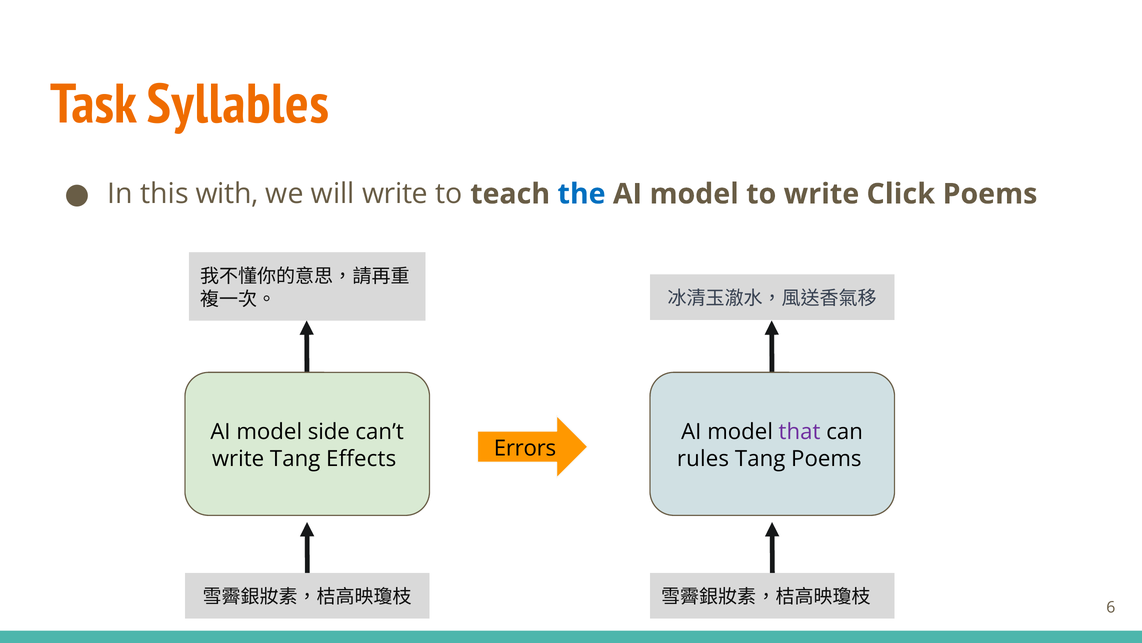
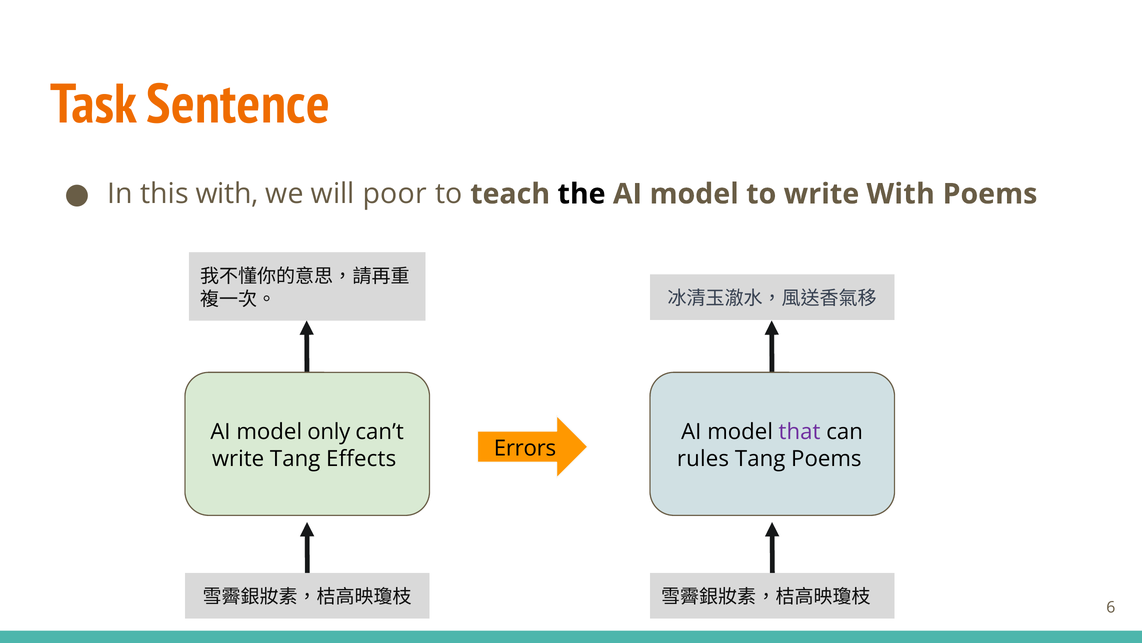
Syllables: Syllables -> Sentence (238, 104)
will write: write -> poor (395, 194)
the colour: blue -> black (582, 194)
write Click: Click -> With (901, 194)
side: side -> only (329, 432)
